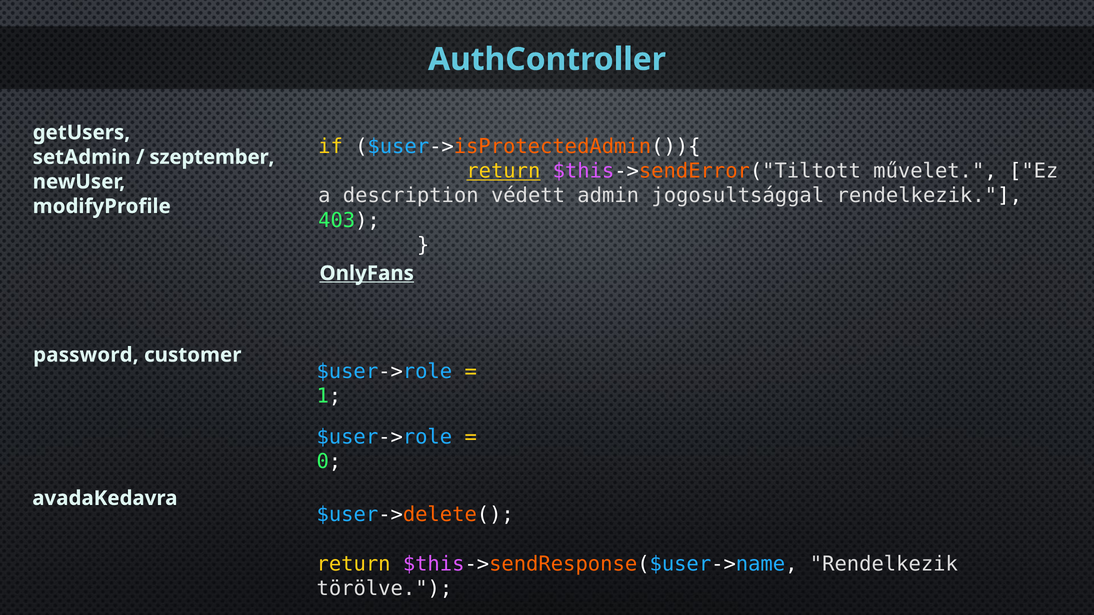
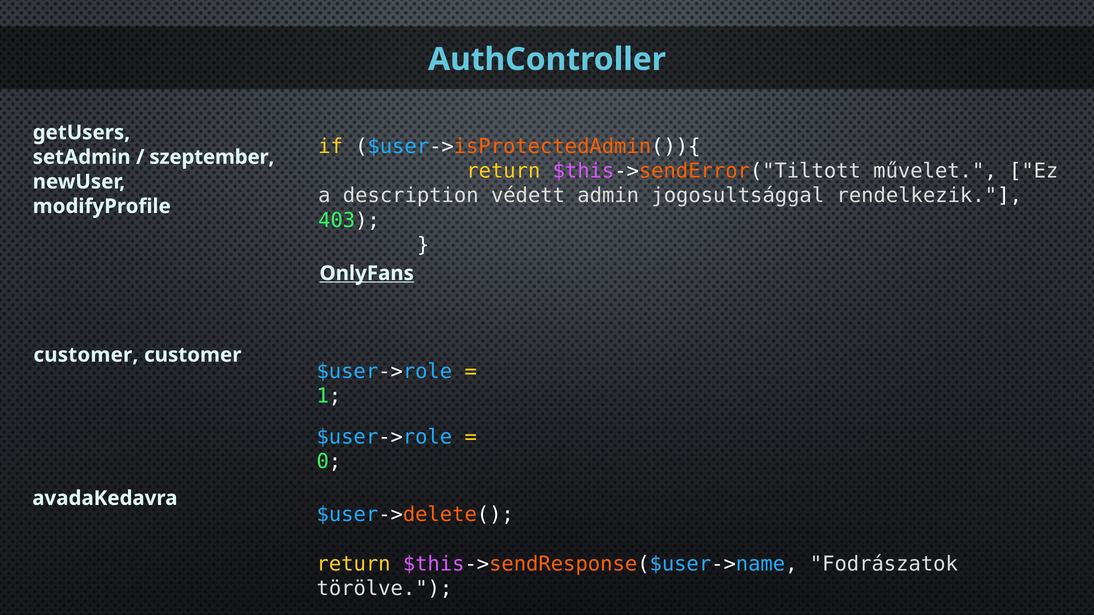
return underline: present -> none (503, 171)
password: password -> customer (86, 355)
$this->sendResponse($user->name Rendelkezik: Rendelkezik -> Fodrászatok (884, 564)
